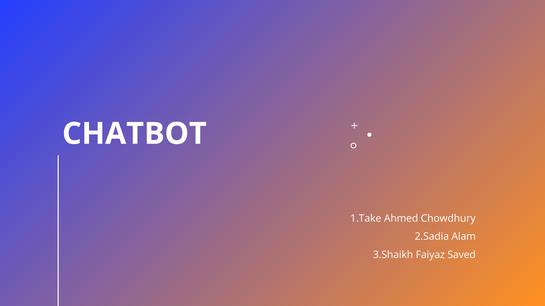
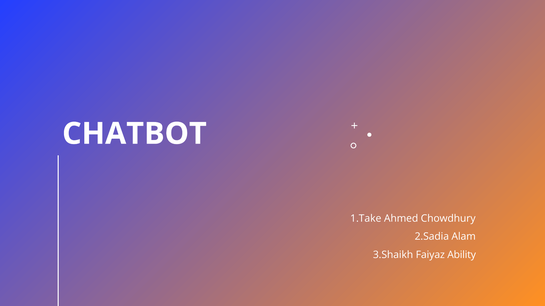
Saved: Saved -> Ability (462, 255)
